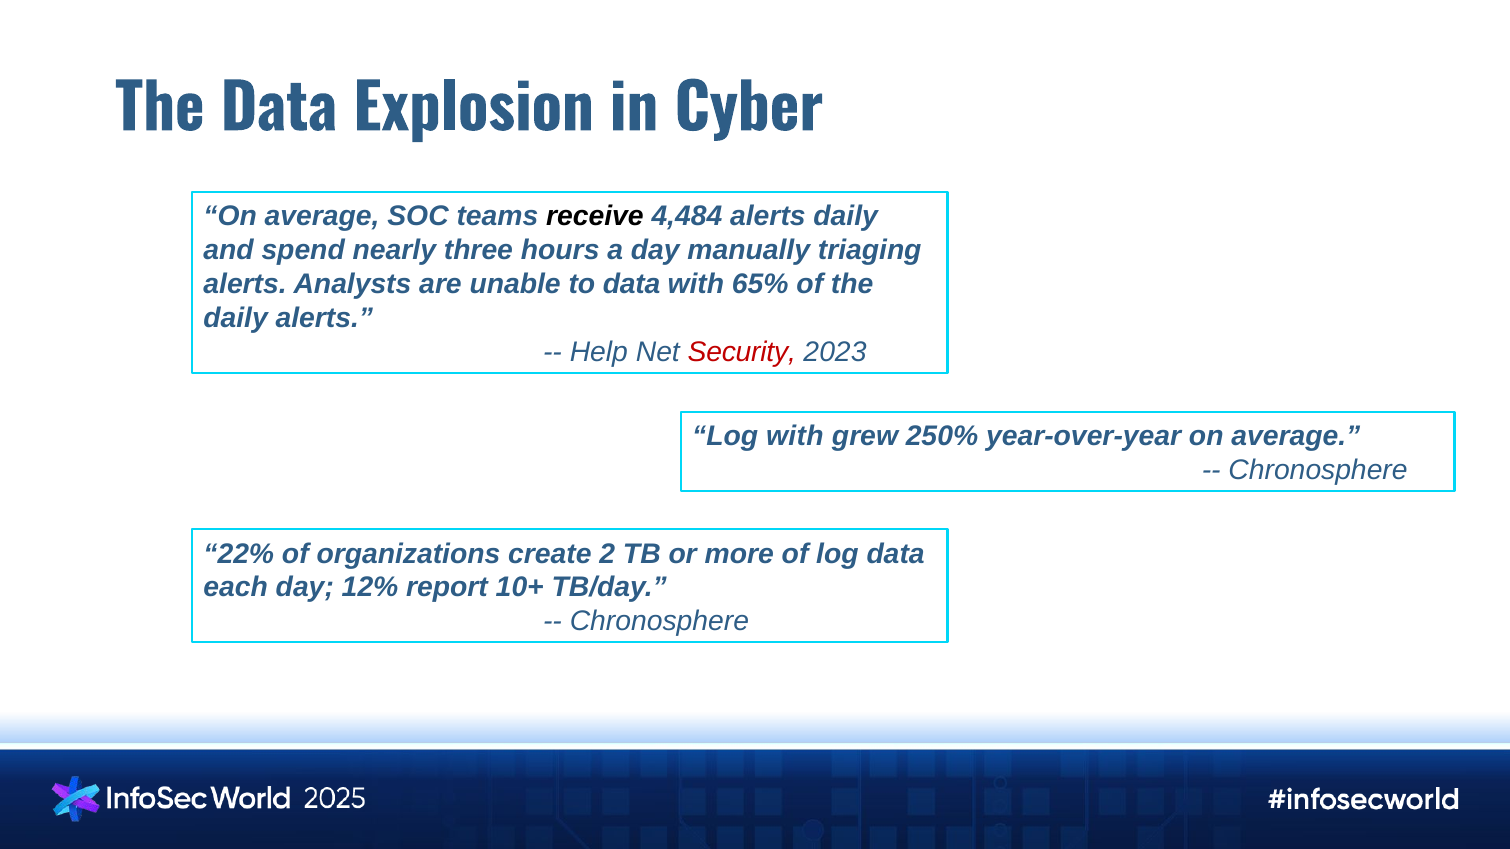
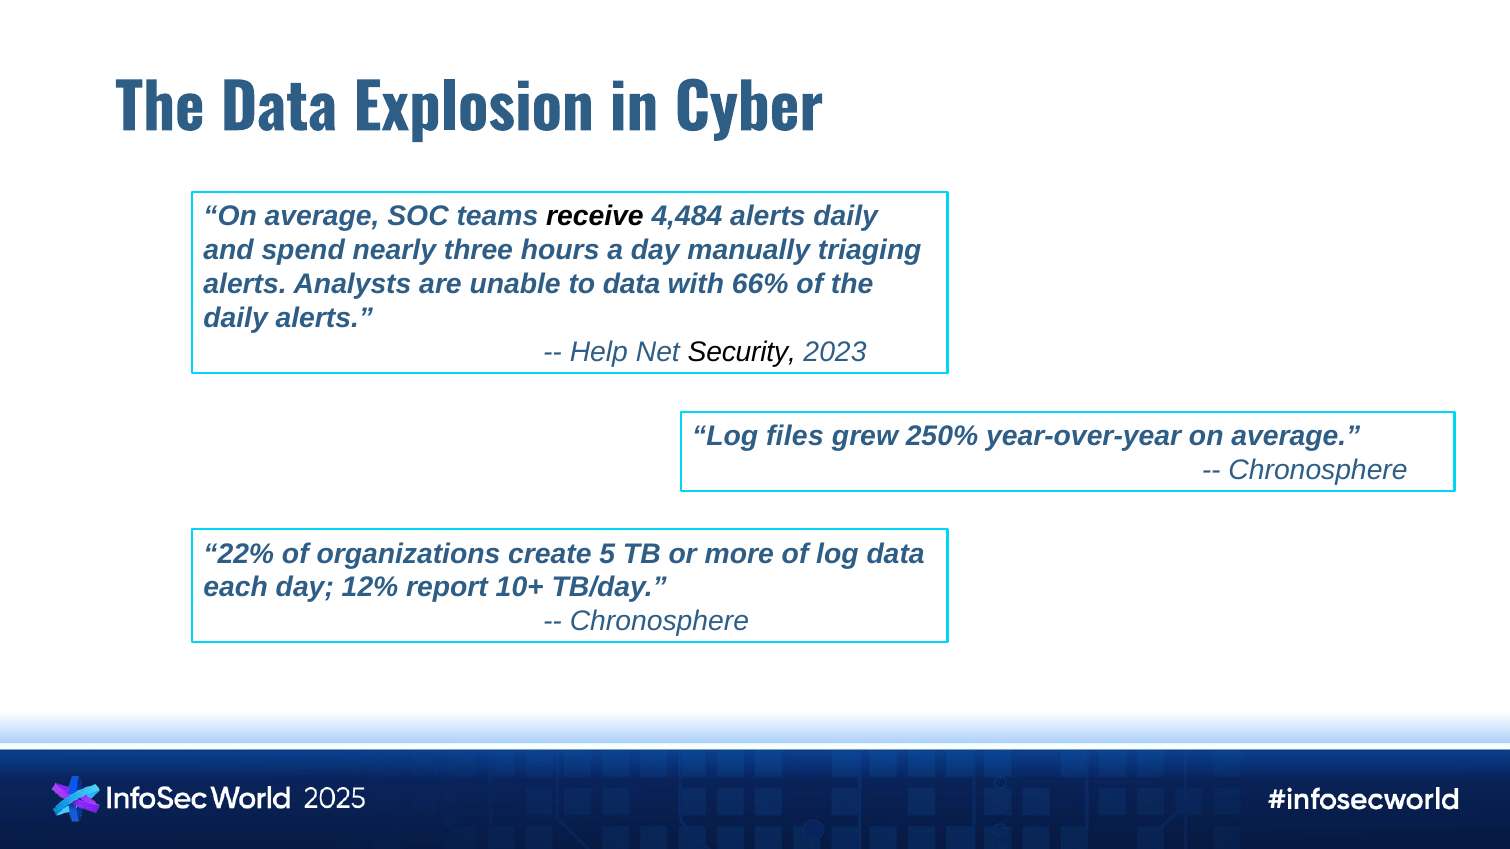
65%: 65% -> 66% (760, 285)
Security colour: red -> black (742, 352)
Log with: with -> files (795, 437)
2: 2 -> 5 (607, 554)
